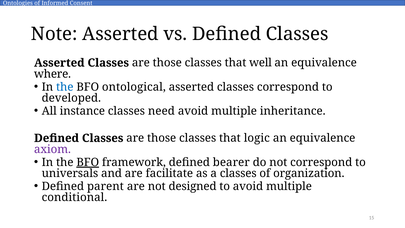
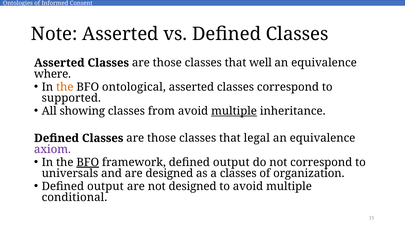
the colour: blue -> orange (65, 87)
developed: developed -> supported (71, 98)
instance: instance -> showing (82, 111)
need: need -> from (161, 111)
multiple underline: none -> present (234, 111)
logic: logic -> legal (257, 138)
framework defined bearer: bearer -> output (231, 162)
are facilitate: facilitate -> designed (169, 173)
parent: parent -> output (105, 186)
